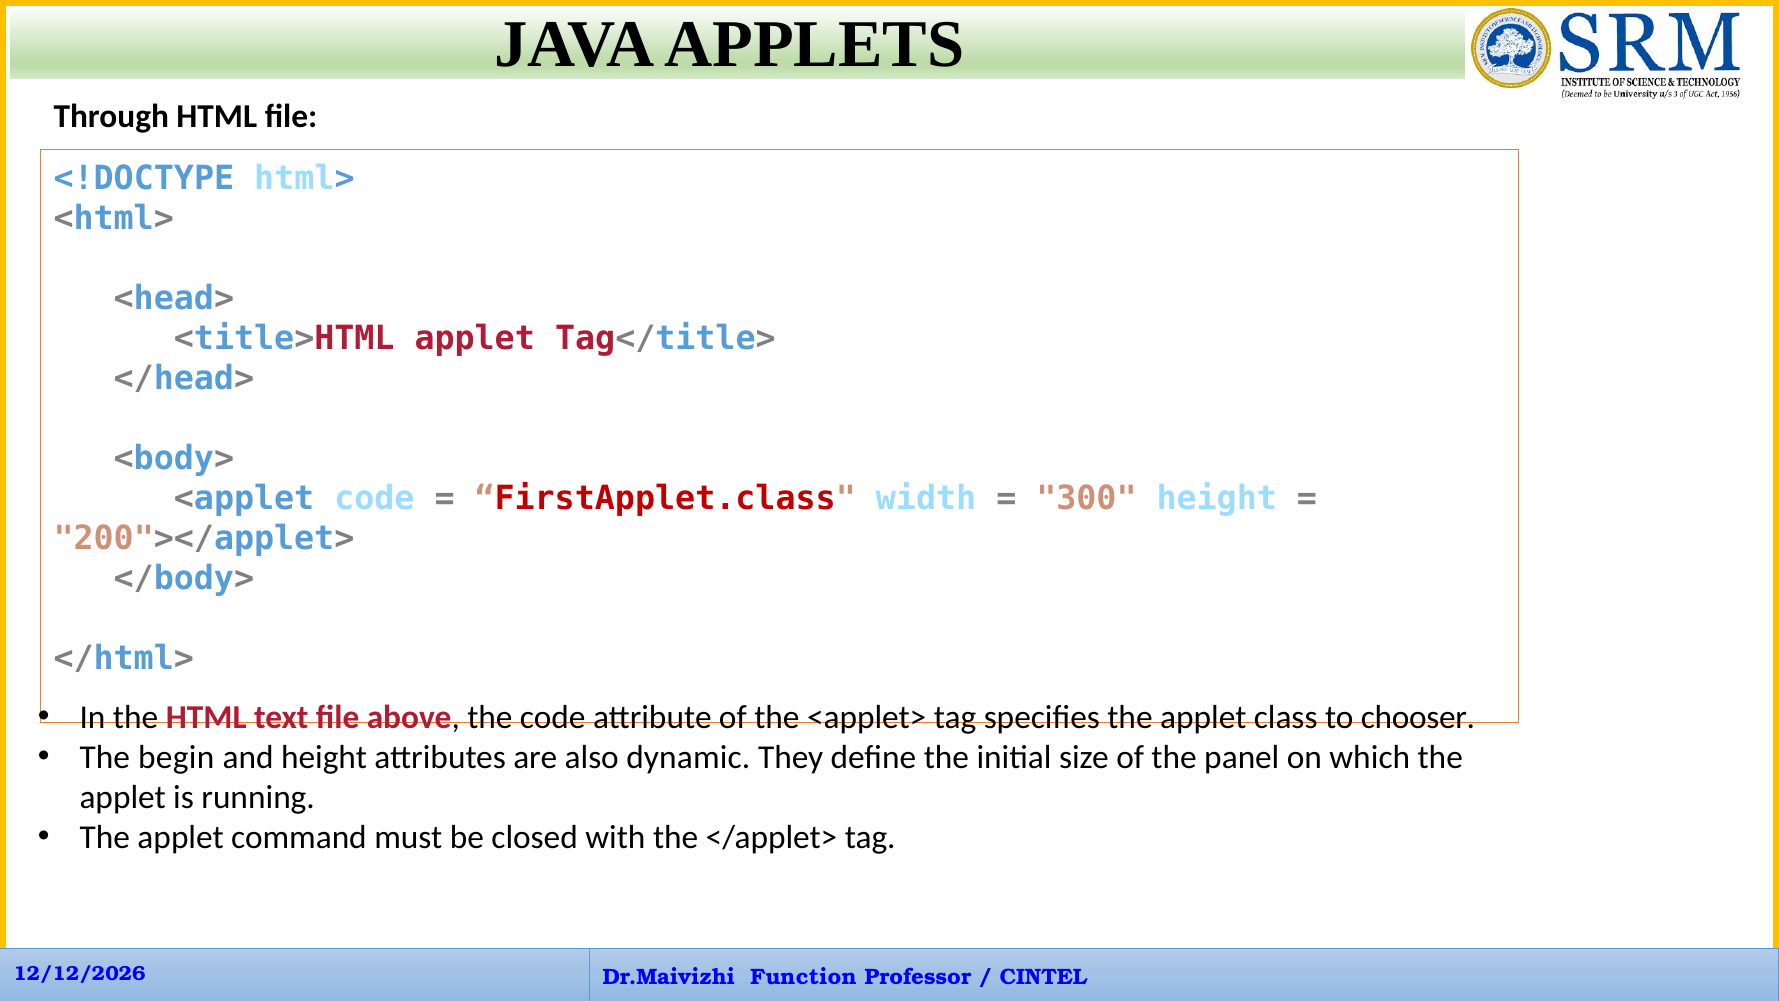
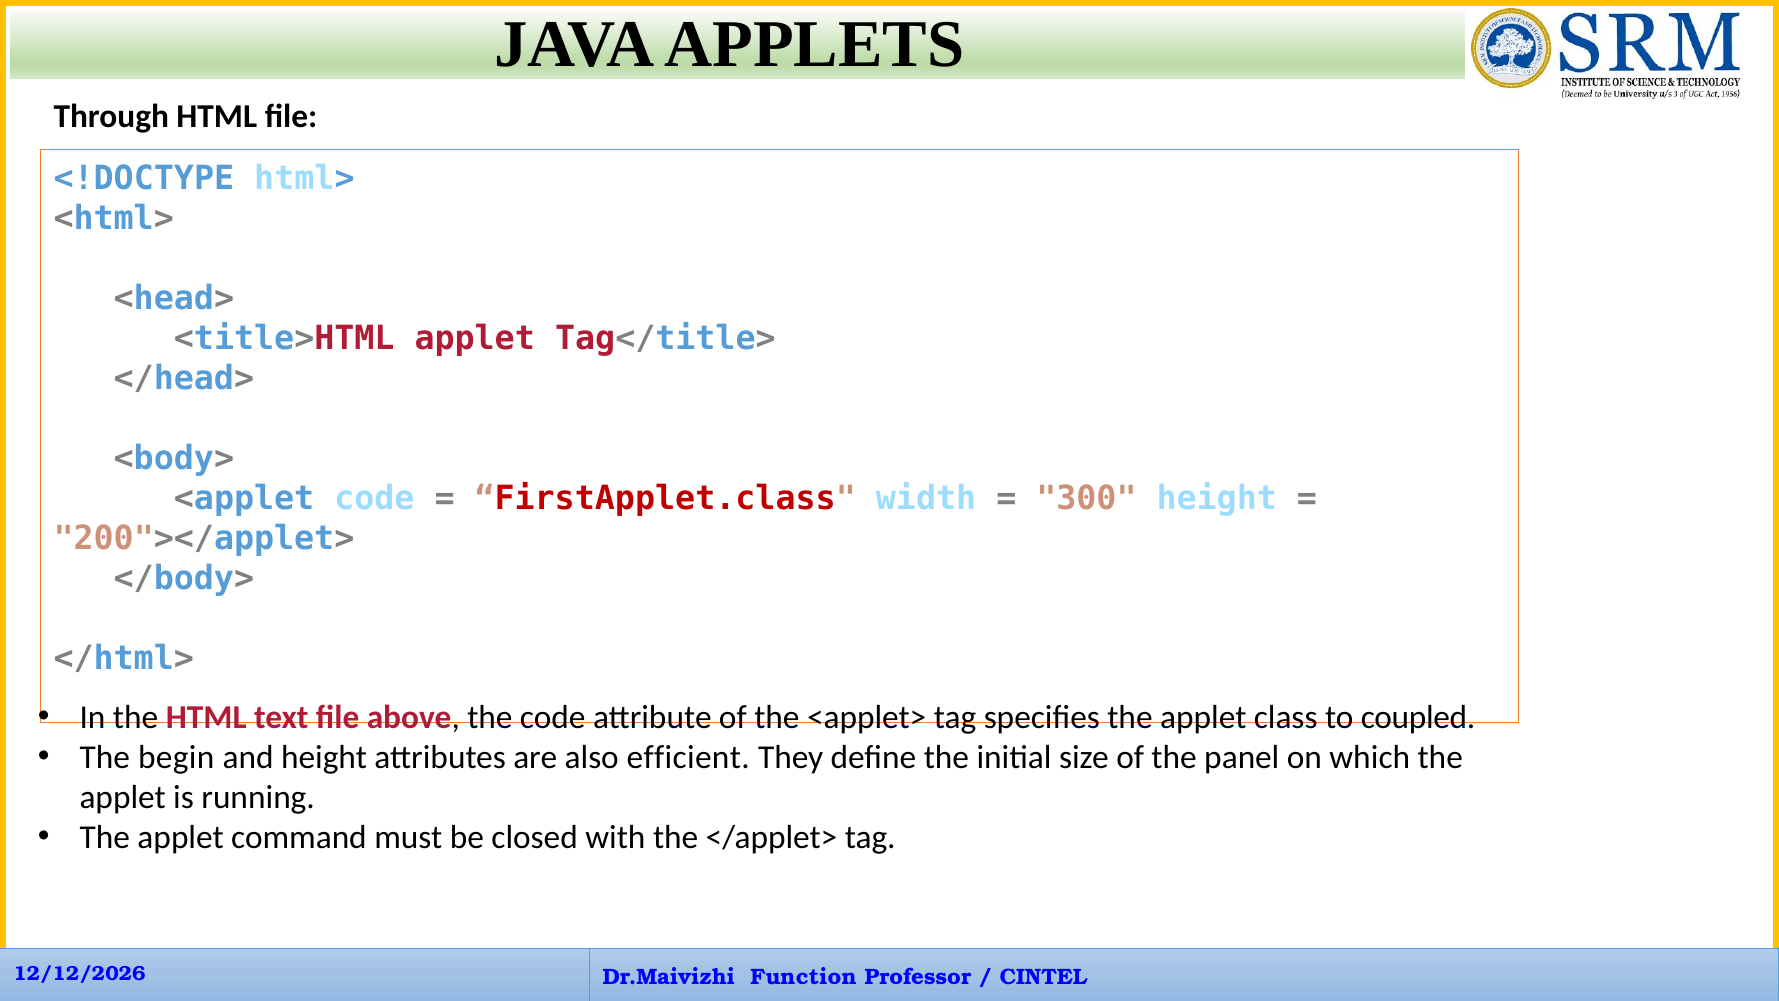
chooser: chooser -> coupled (1418, 717)
dynamic: dynamic -> efficient (688, 757)
